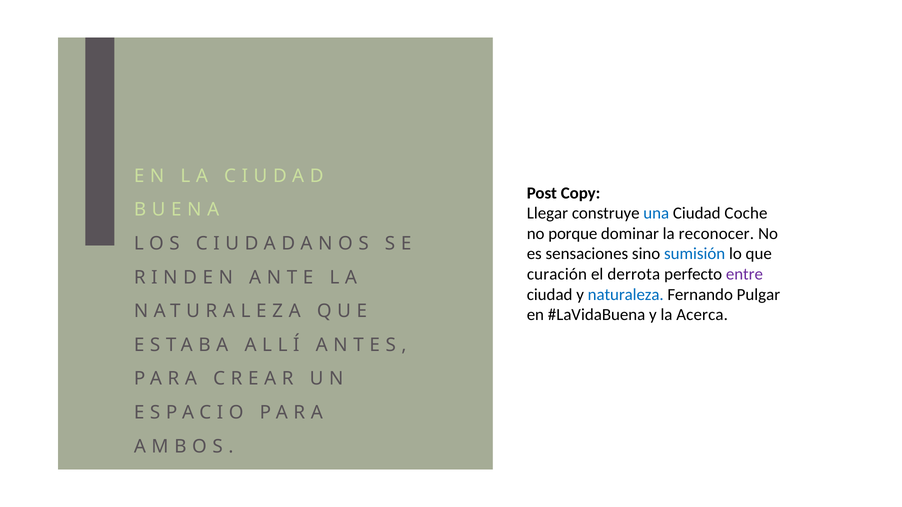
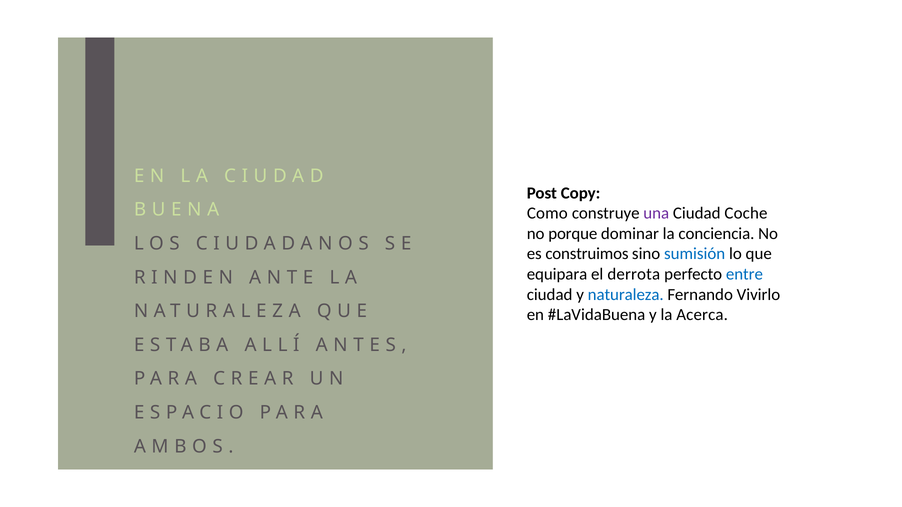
Llegar: Llegar -> Como (547, 213)
una colour: blue -> purple (656, 213)
reconocer: reconocer -> conciencia (716, 234)
sensaciones: sensaciones -> construimos (587, 254)
curación: curación -> equipara (557, 274)
entre colour: purple -> blue (744, 274)
Pulgar: Pulgar -> Vivirlo (758, 295)
